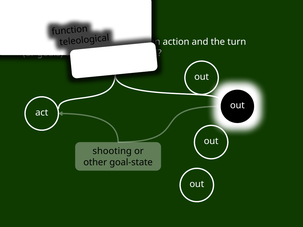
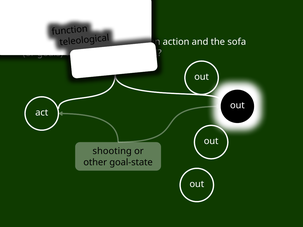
turn: turn -> sofa (237, 42)
